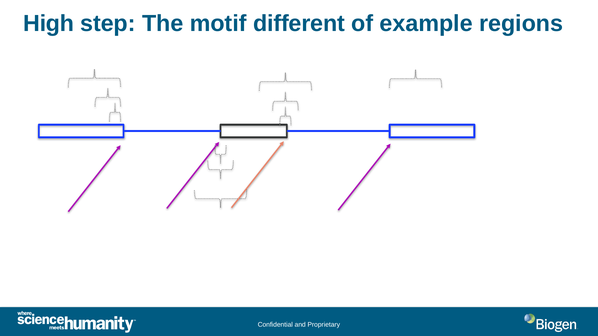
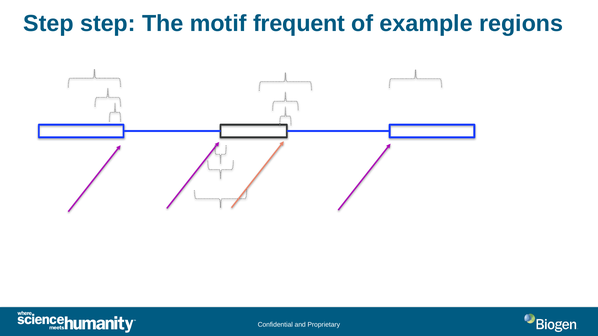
High: High -> Step (48, 24)
different: different -> frequent (299, 24)
